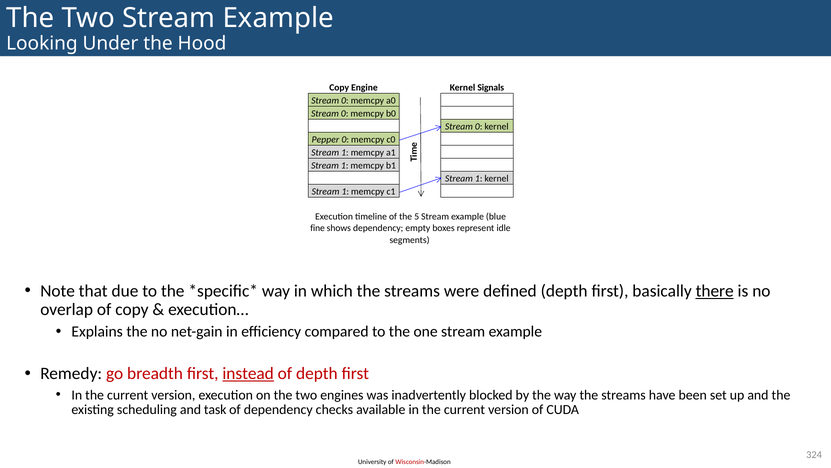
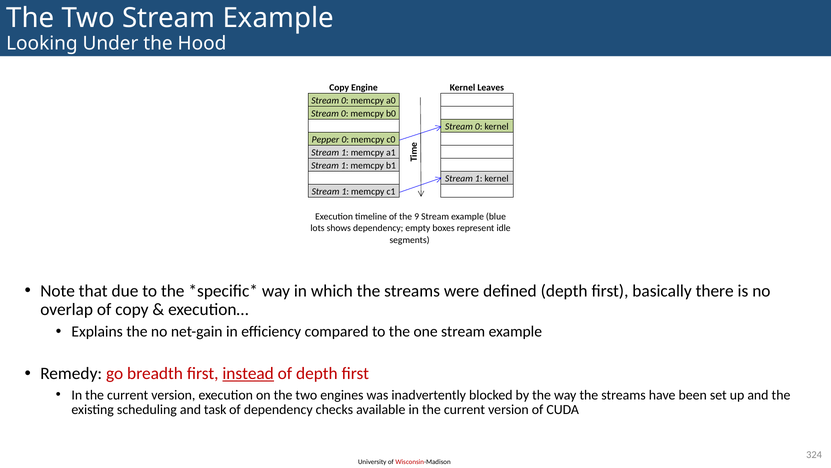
Signals: Signals -> Leaves (491, 88)
5: 5 -> 9 (417, 216)
fine: fine -> lots (317, 228)
there underline: present -> none (715, 291)
